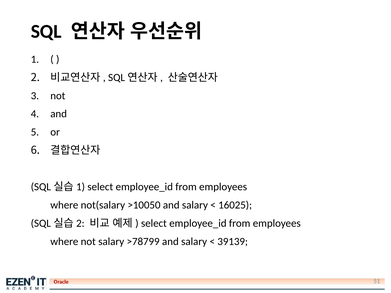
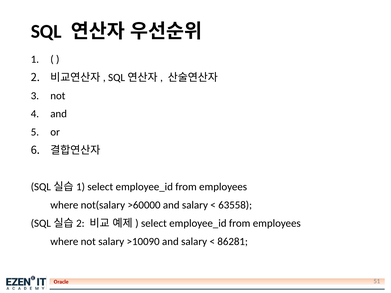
>10050: >10050 -> >60000 (144, 205)
16025: 16025 -> 63558 (235, 205)
>78799: >78799 -> >10090 (143, 242)
39139: 39139 -> 86281 (233, 242)
